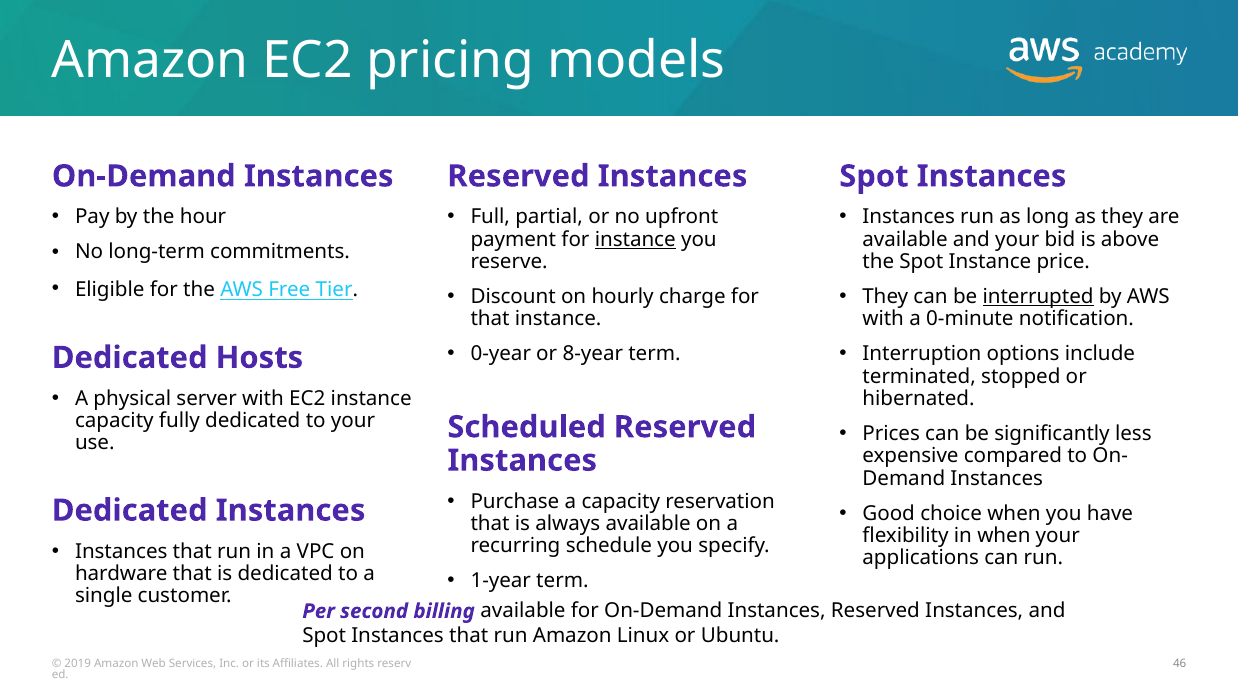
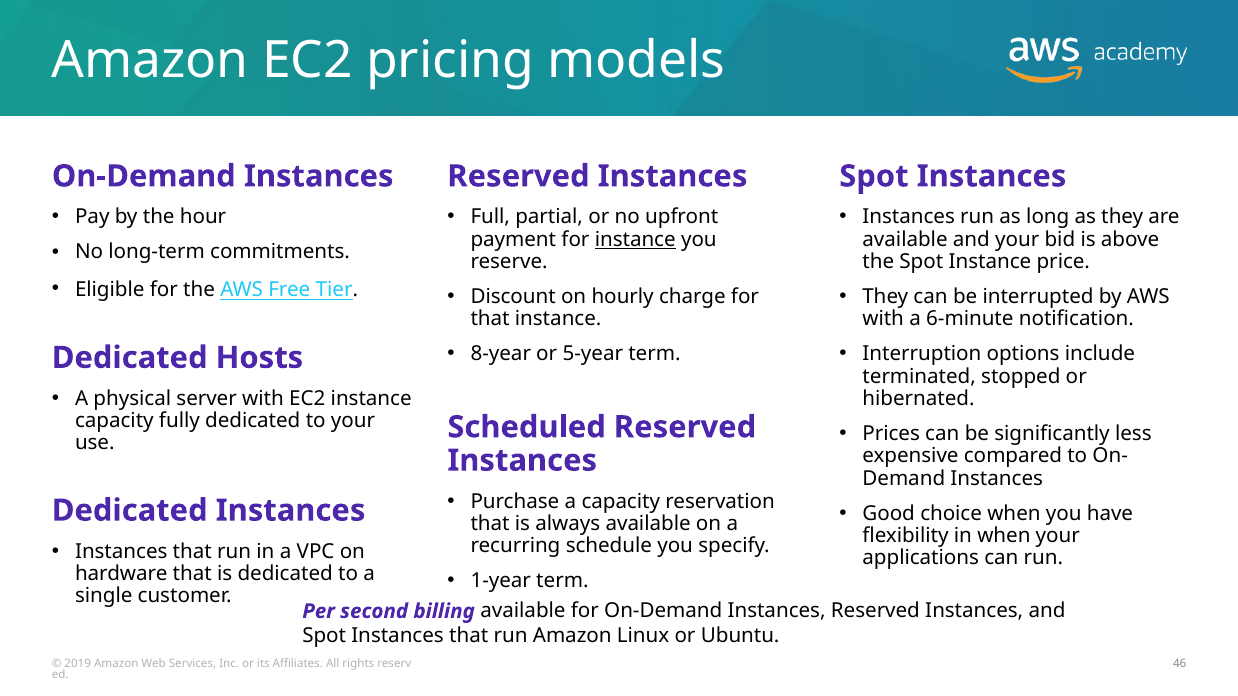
interrupted underline: present -> none (1038, 297)
0-minute: 0-minute -> 6-minute (970, 319)
0-year: 0-year -> 8-year (501, 354)
8-year: 8-year -> 5-year (593, 354)
